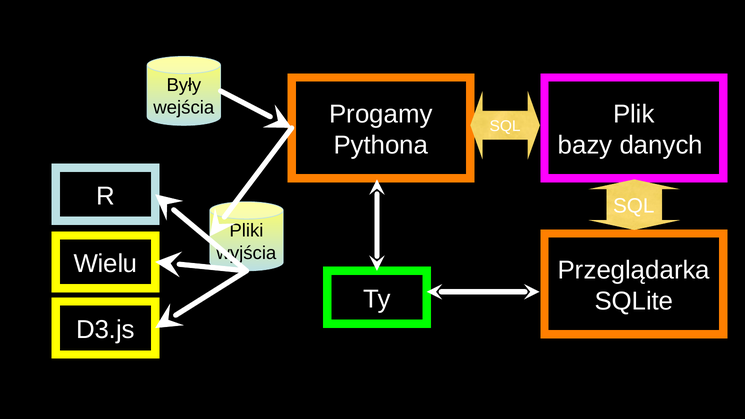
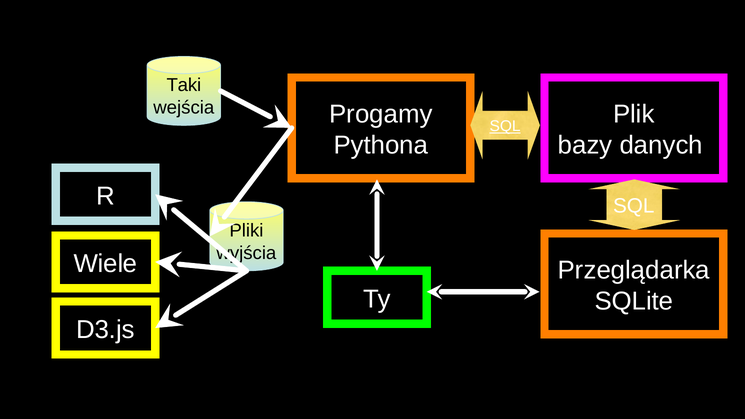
Były: Były -> Taki (184, 85)
SQL underline: none -> present (505, 126)
Wielu: Wielu -> Wiele (106, 264)
